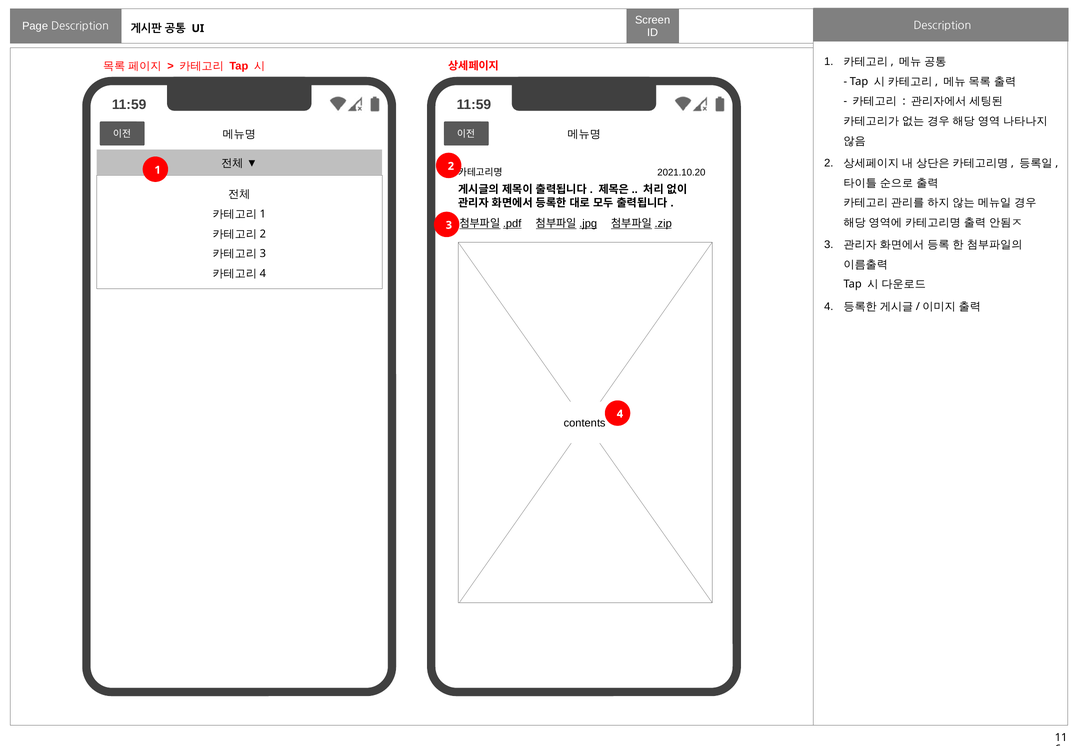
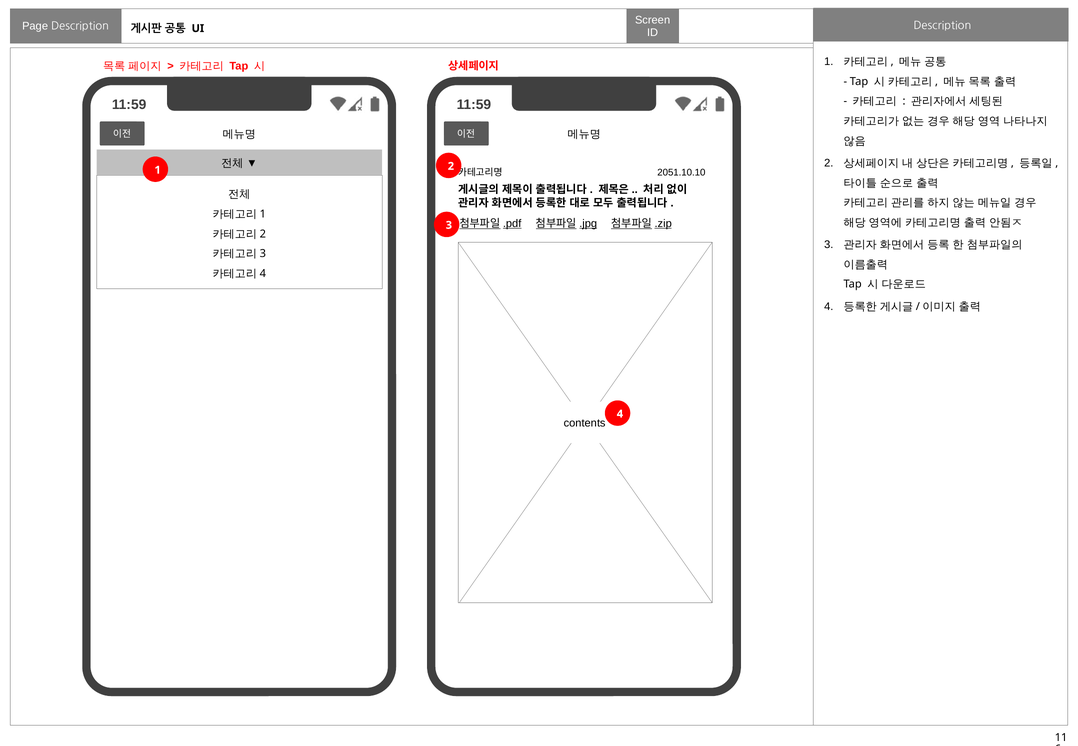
2021.10.20: 2021.10.20 -> 2051.10.10 (681, 172)
